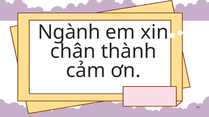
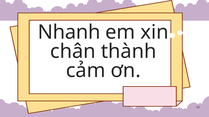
Ngành: Ngành -> Nhanh (69, 32)
